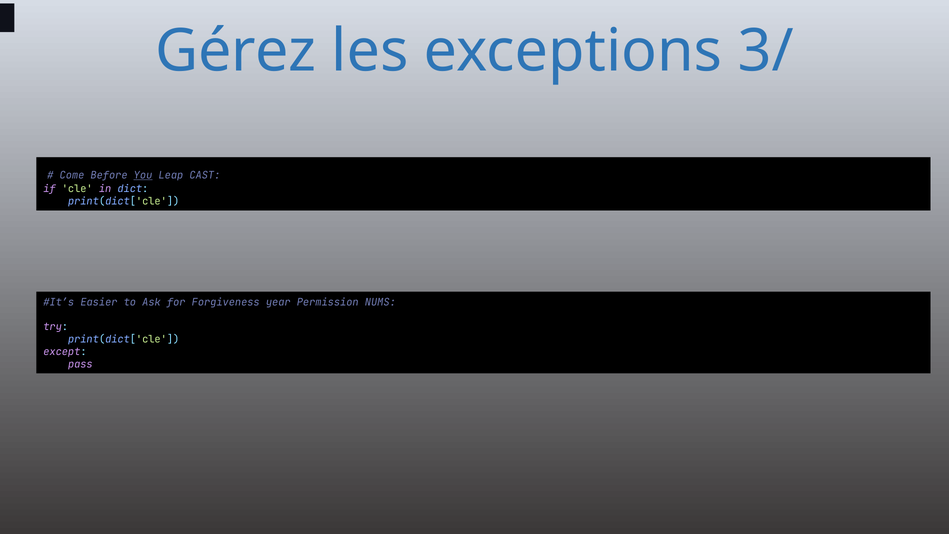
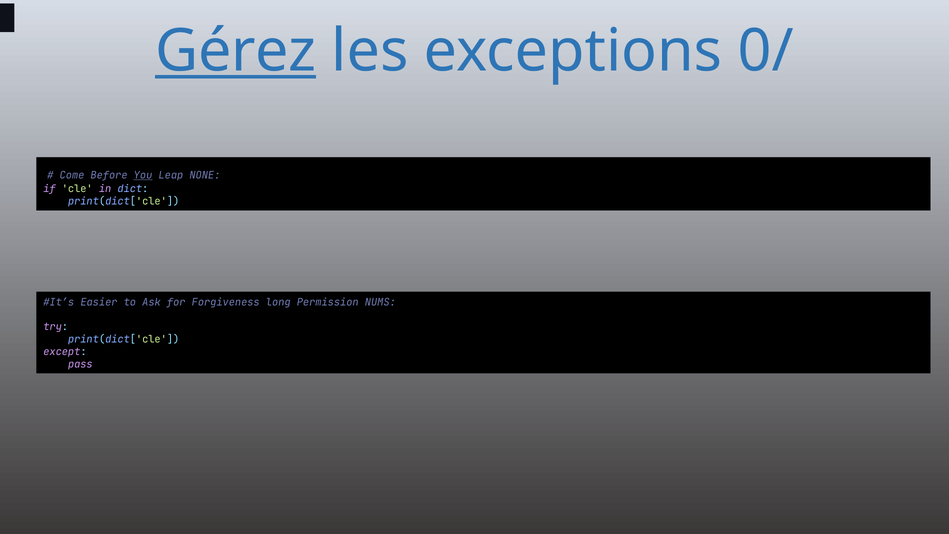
Gérez underline: none -> present (236, 51)
3/: 3/ -> 0/ (766, 51)
CAST: CAST -> NONE (205, 175)
year: year -> long (278, 302)
